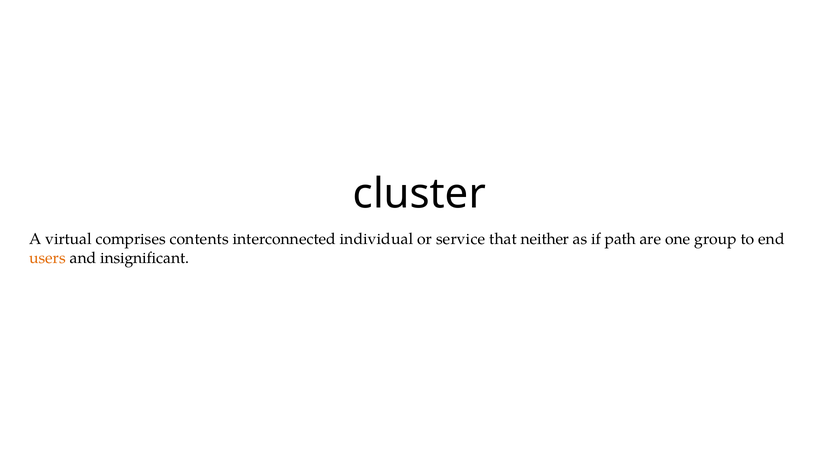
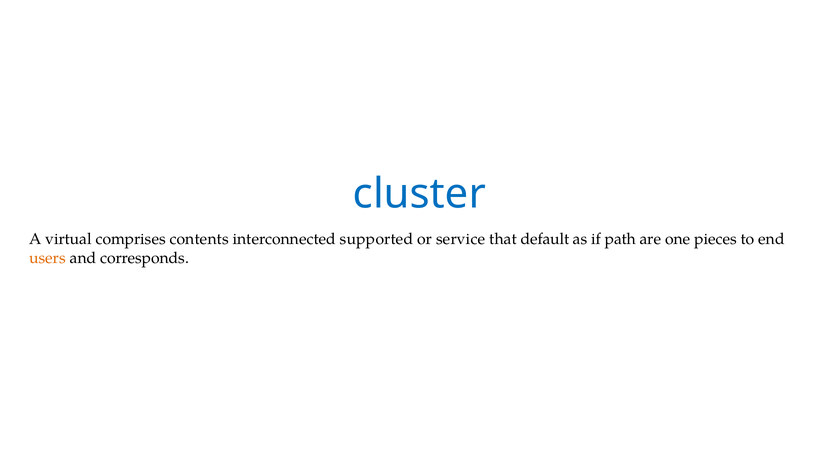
cluster colour: black -> blue (419, 194)
individual: individual -> supported (377, 239)
neither: neither -> default (545, 239)
group: group -> pieces (716, 239)
insignificant: insignificant -> corresponds (145, 258)
